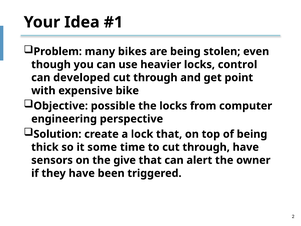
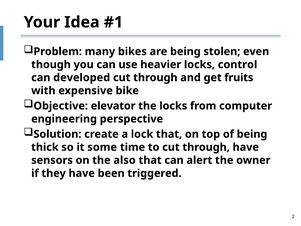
point: point -> fruits (239, 78)
possible: possible -> elevator (113, 106)
give: give -> also (125, 160)
